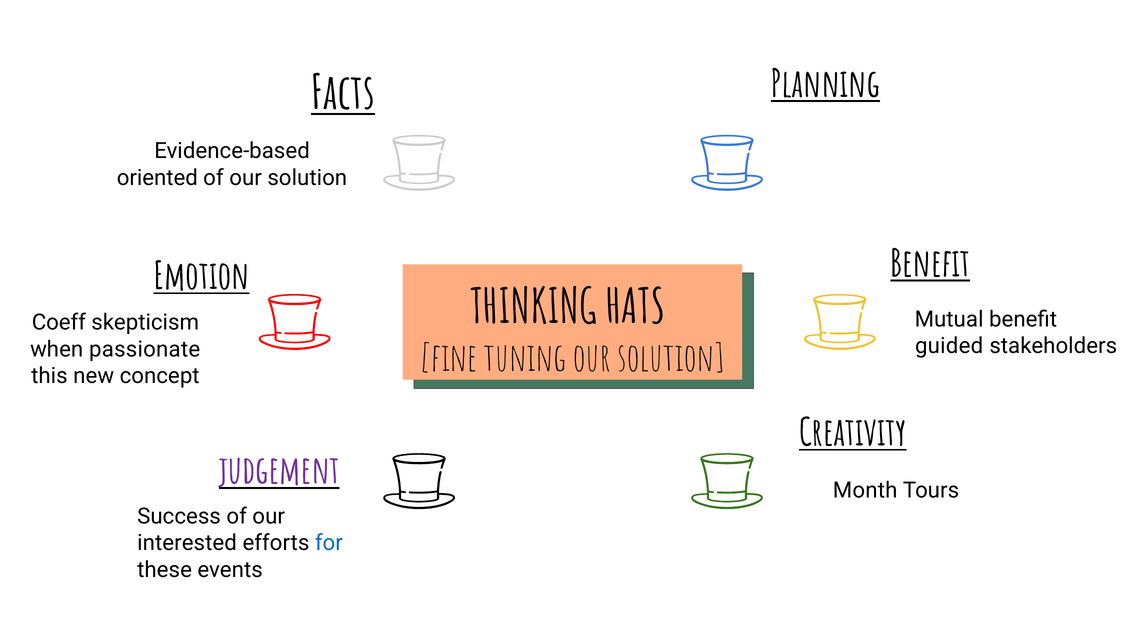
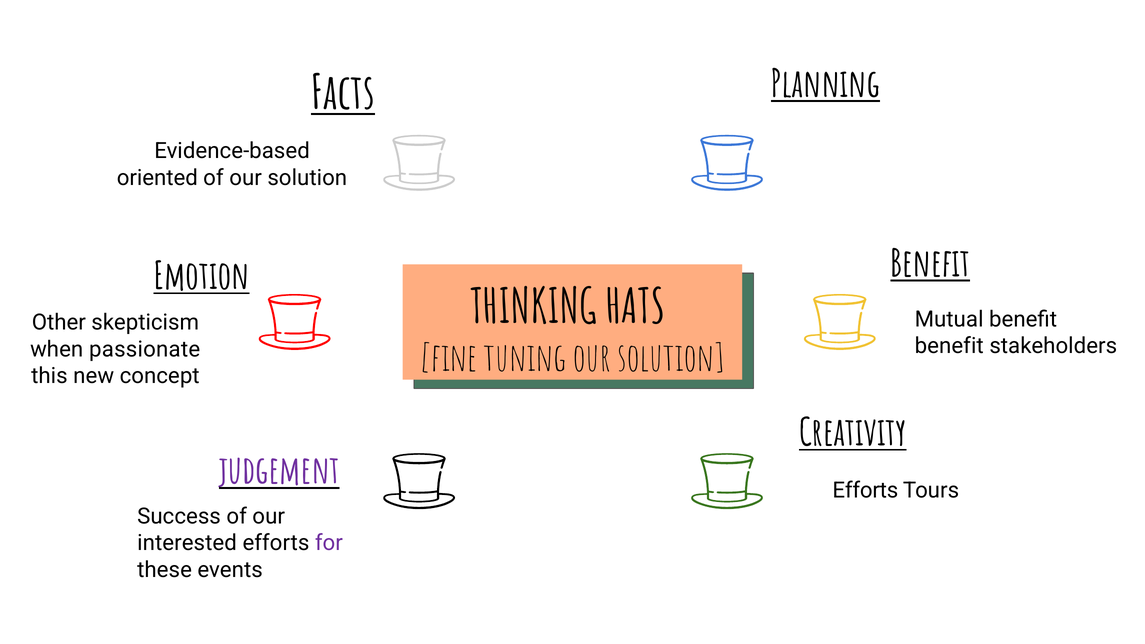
Coeff: Coeff -> Other (59, 322)
guided: guided -> benefit (949, 346)
Month: Month -> Efforts (865, 490)
for colour: blue -> purple (329, 543)
